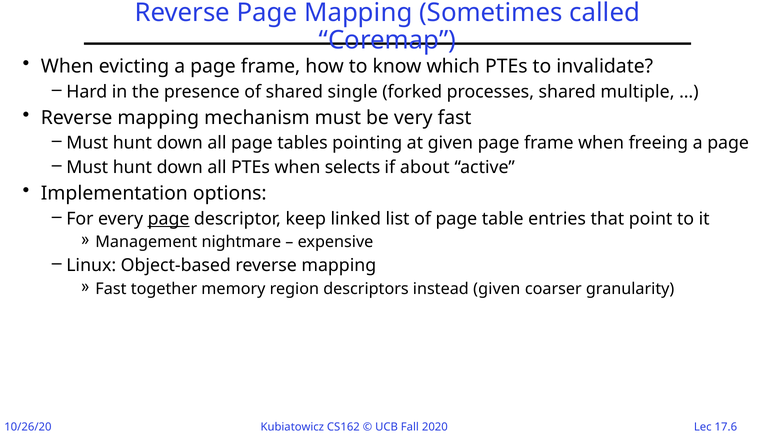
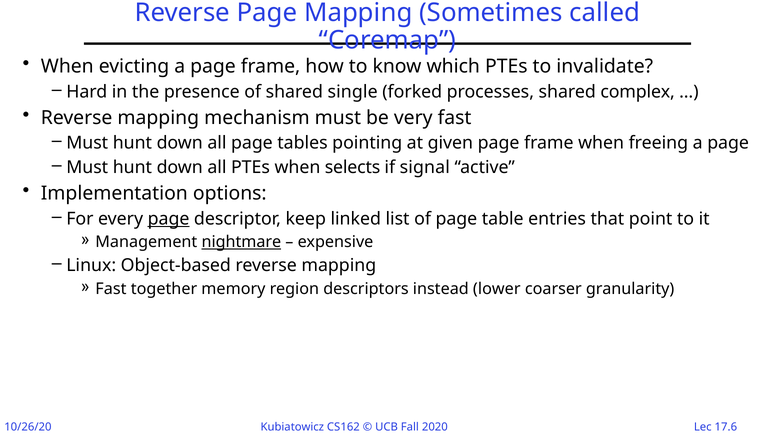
multiple: multiple -> complex (638, 92)
about: about -> signal (425, 168)
nightmare underline: none -> present (241, 242)
instead given: given -> lower (497, 289)
